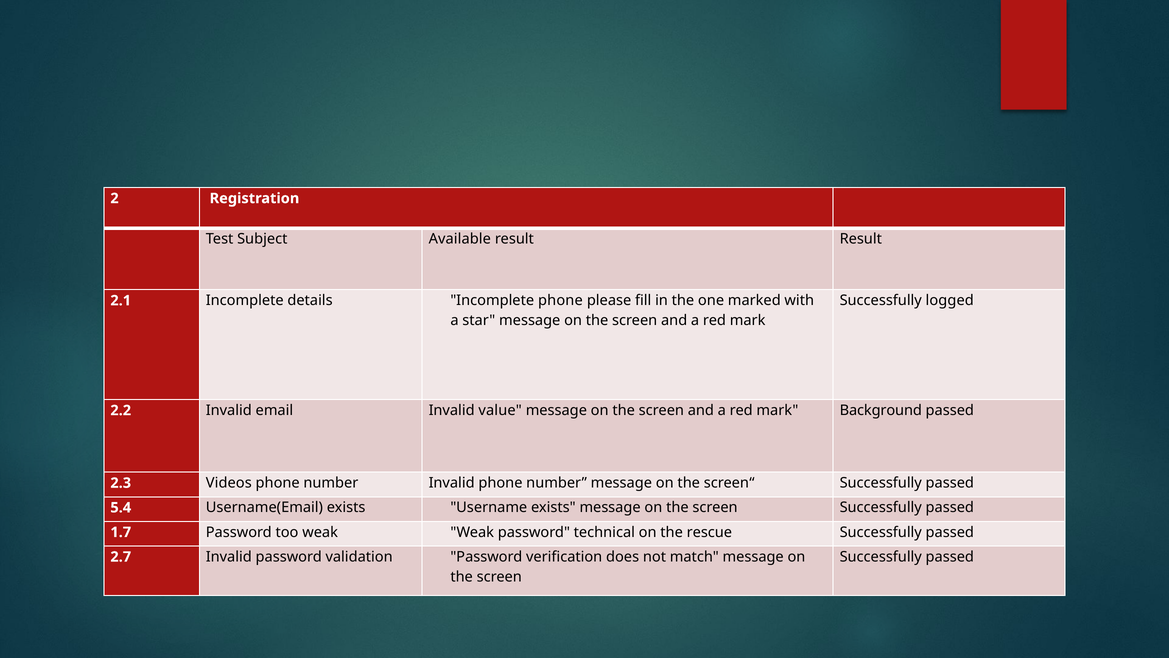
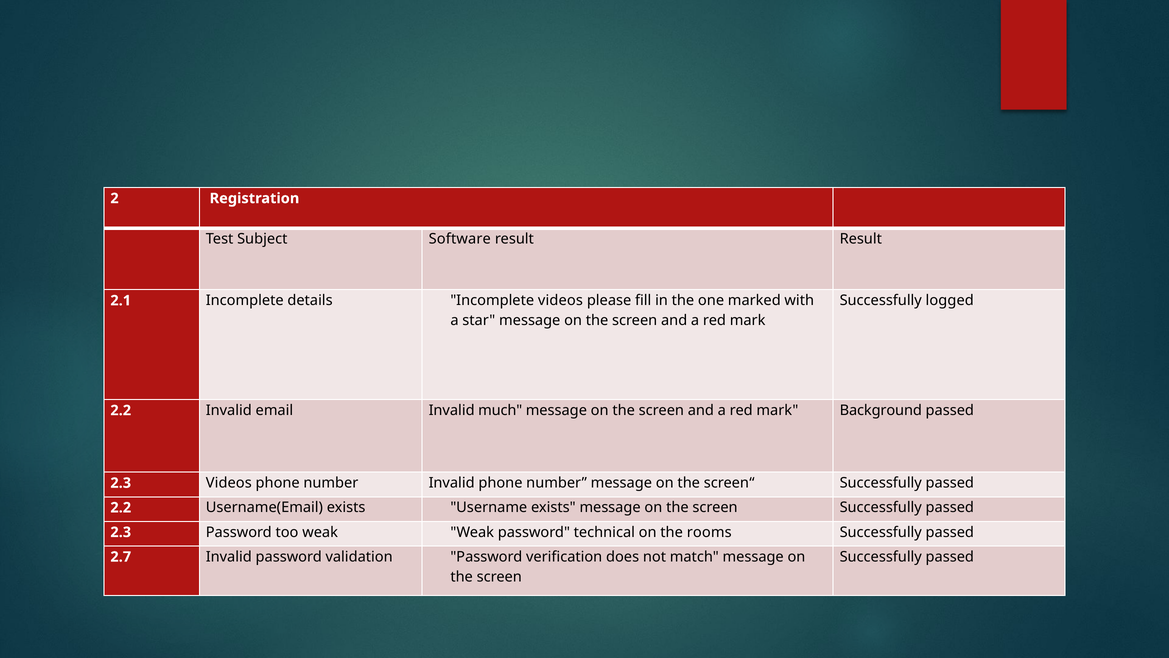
Available: Available -> Software (460, 239)
Incomplete phone: phone -> videos (560, 300)
value: value -> much (500, 410)
5.4: 5.4 -> 2.2 (121, 507)
1.7: 1.7 -> 2.3 (121, 532)
rescue: rescue -> rooms (709, 532)
